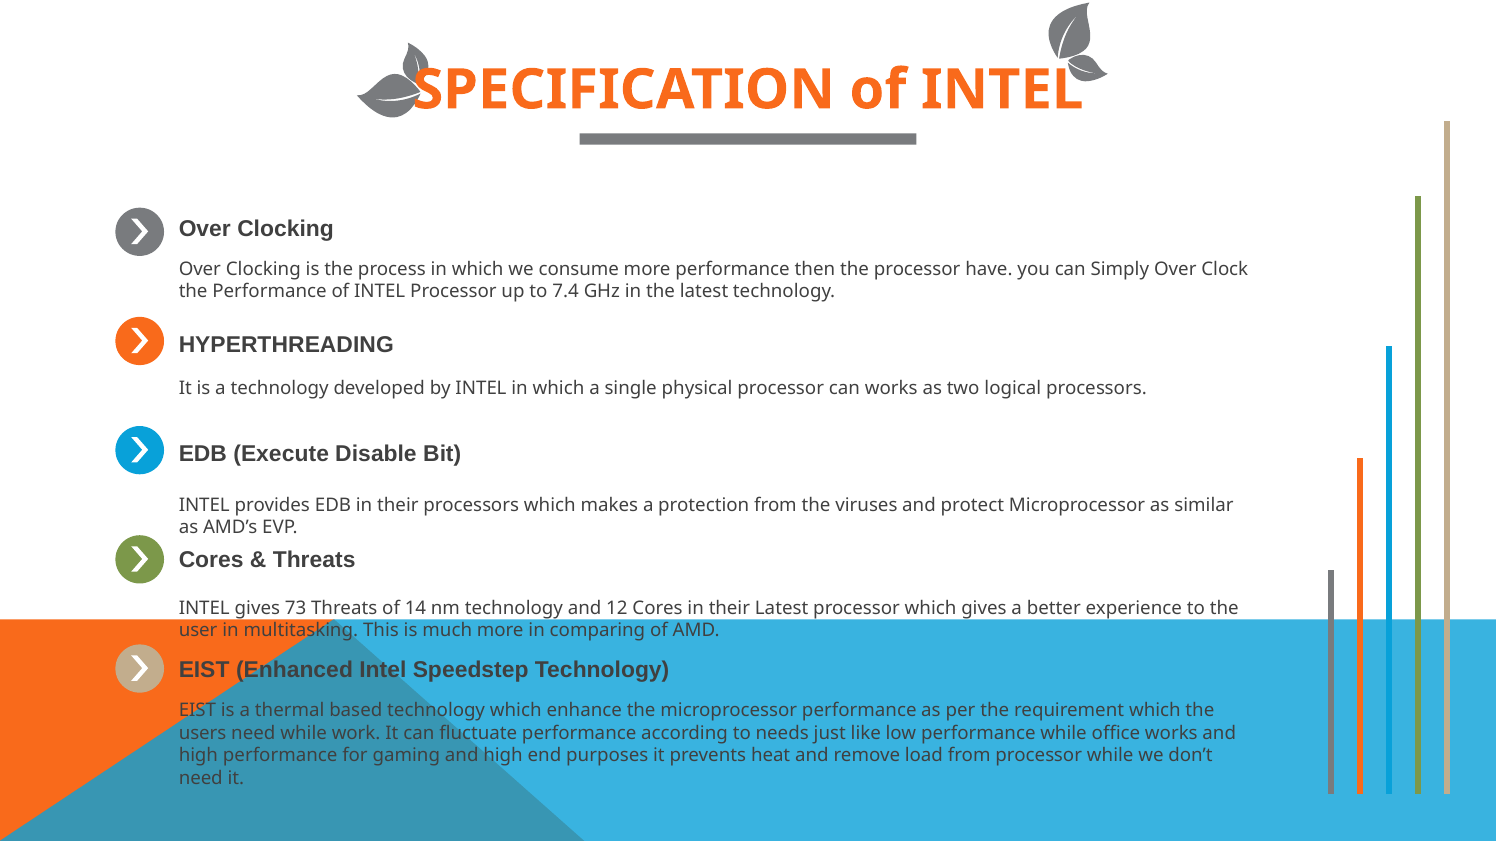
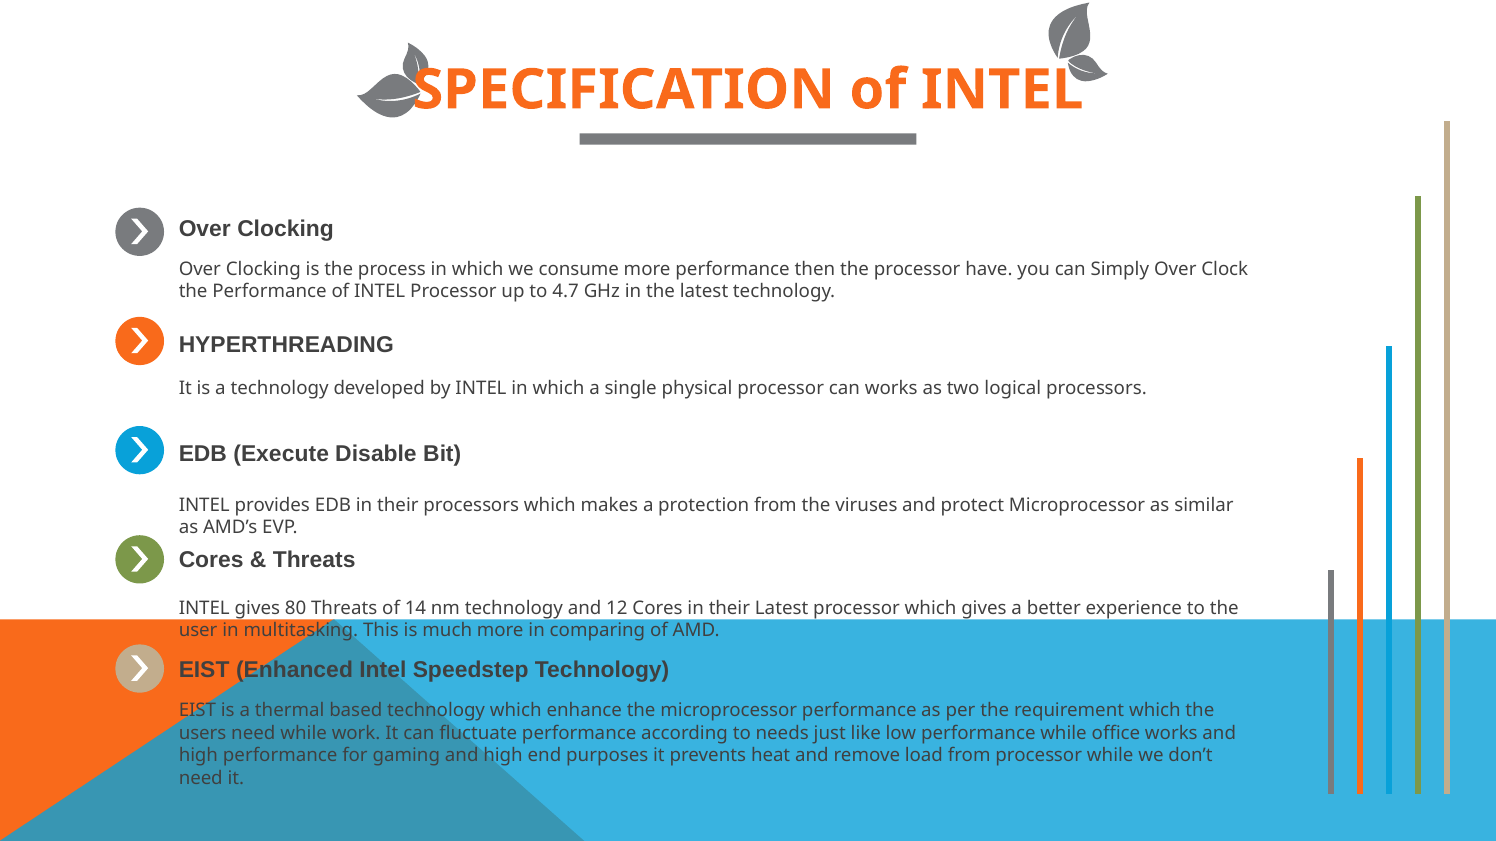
7.4: 7.4 -> 4.7 (566, 292)
73: 73 -> 80 (296, 608)
